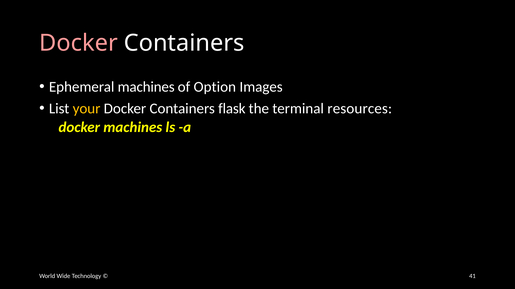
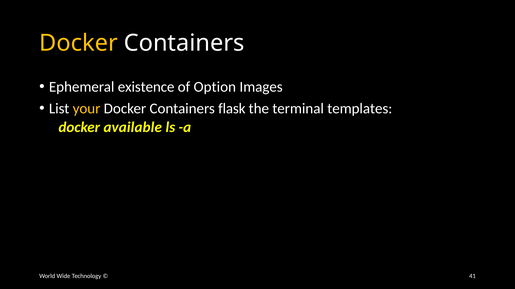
Docker colour: pink -> yellow (79, 43)
Ephemeral machines: machines -> existence (146, 87)
resources: resources -> templates (360, 109)
docker machines: machines -> available (133, 128)
